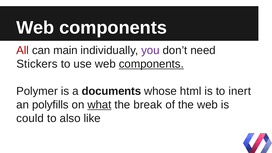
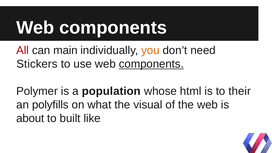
you colour: purple -> orange (150, 50)
documents: documents -> population (111, 91)
inert: inert -> their (240, 91)
what underline: present -> none (99, 105)
break: break -> visual (148, 105)
could: could -> about (30, 118)
also: also -> built (70, 118)
